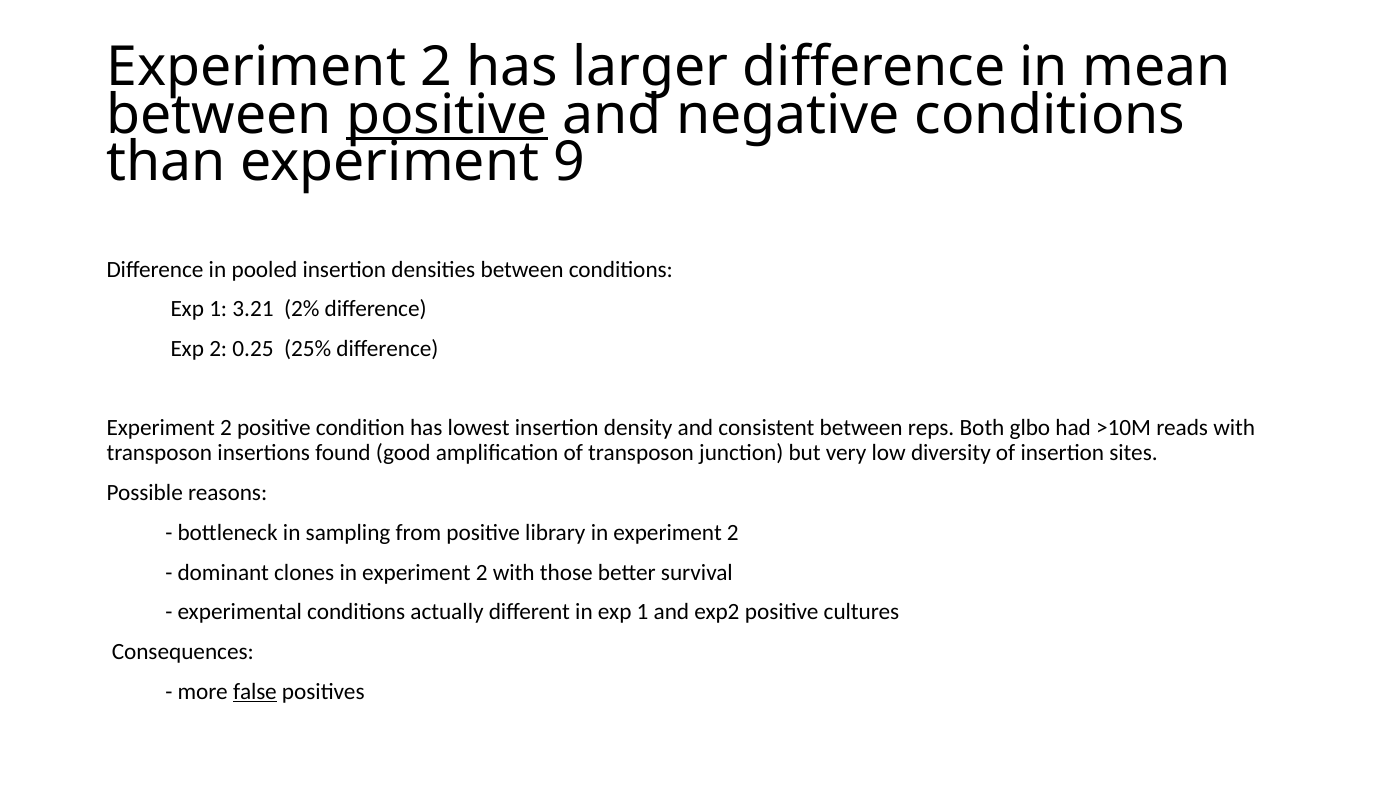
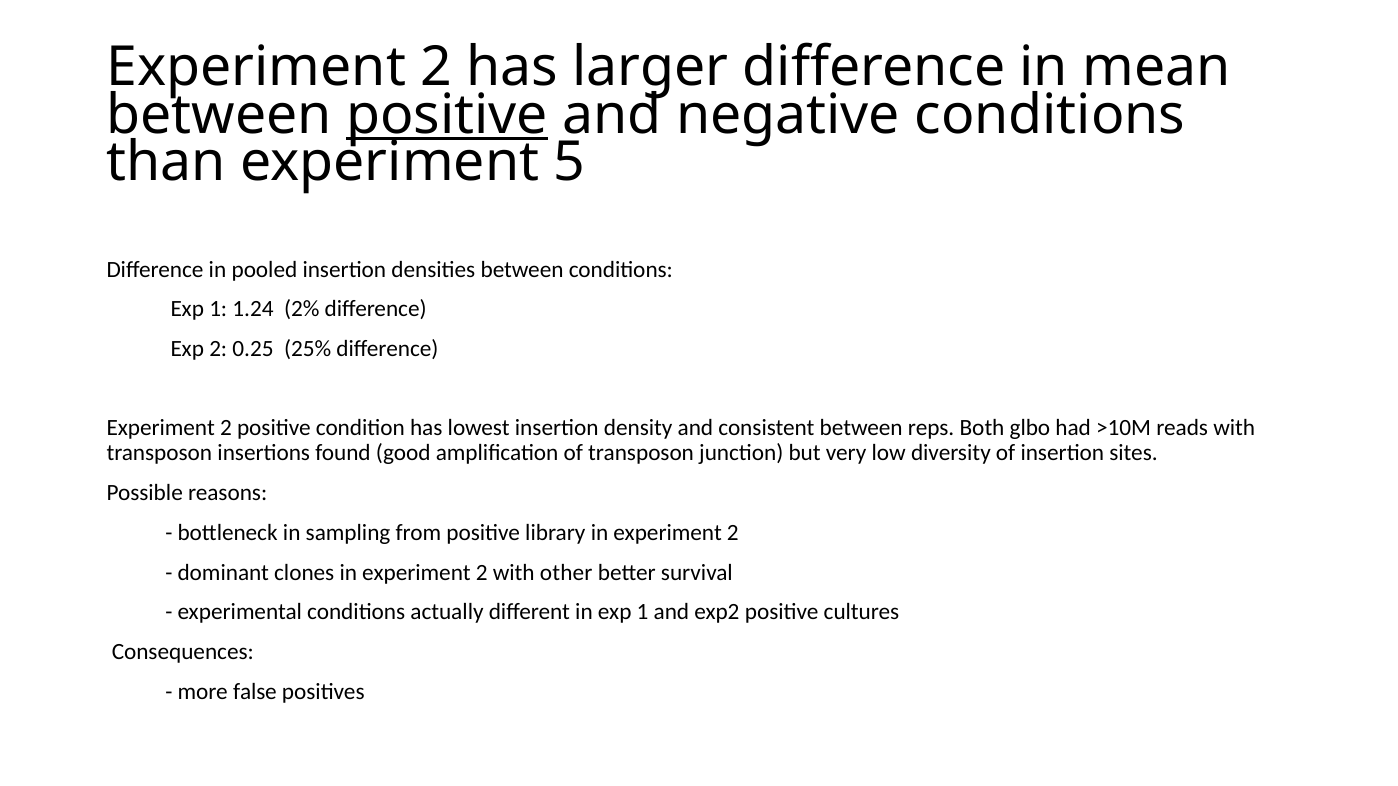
9: 9 -> 5 (570, 163)
3.21: 3.21 -> 1.24 (253, 309)
those: those -> other (566, 573)
false underline: present -> none (255, 692)
